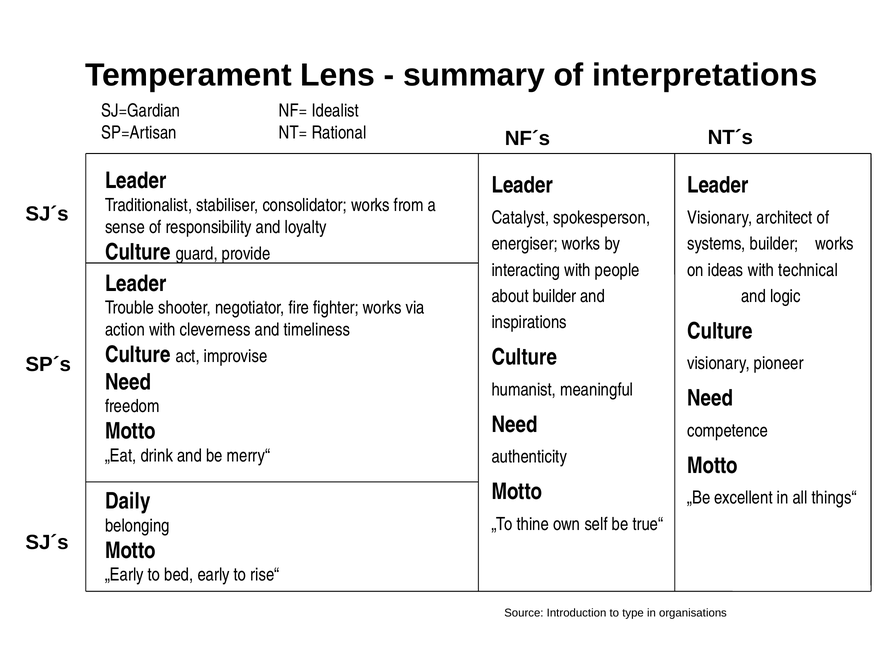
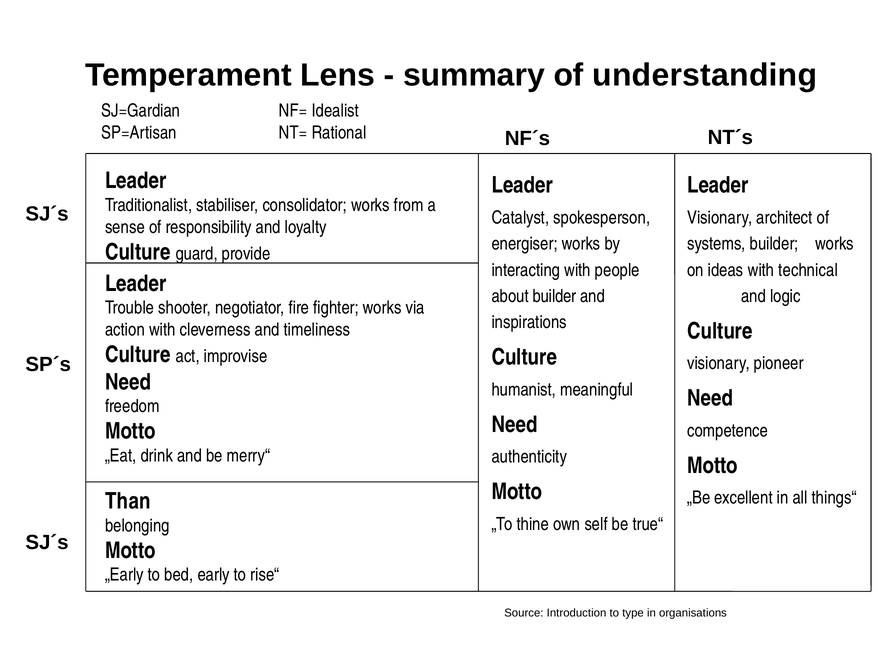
interpretations: interpretations -> understanding (705, 75)
Daily: Daily -> Than (128, 501)
